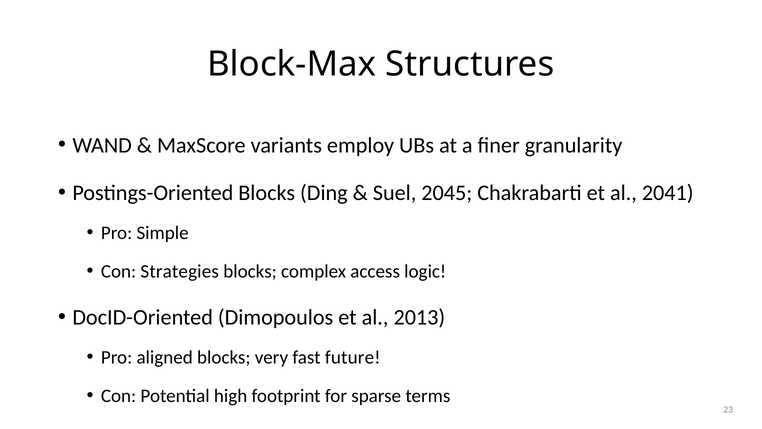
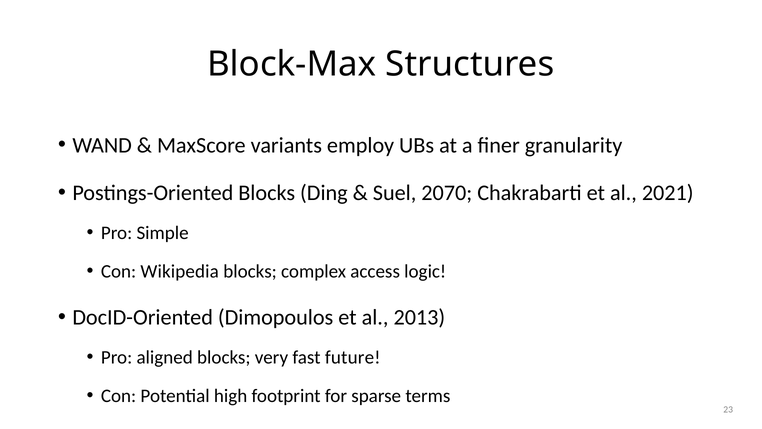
2045: 2045 -> 2070 (447, 193)
2041: 2041 -> 2021 (668, 193)
Strategies: Strategies -> Wikipedia (180, 271)
